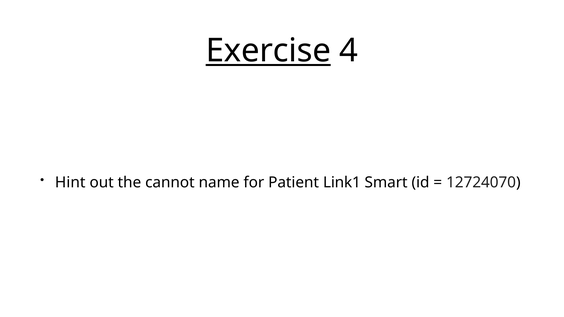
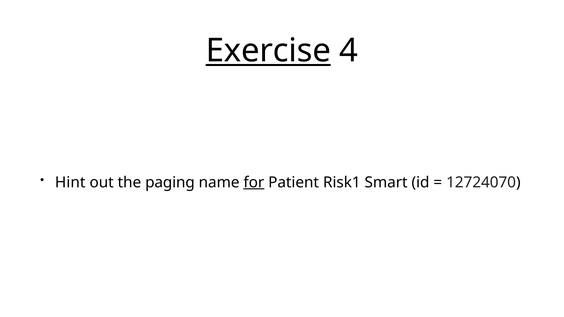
cannot: cannot -> paging (170, 182)
for underline: none -> present (254, 182)
Link1: Link1 -> Risk1 (342, 182)
